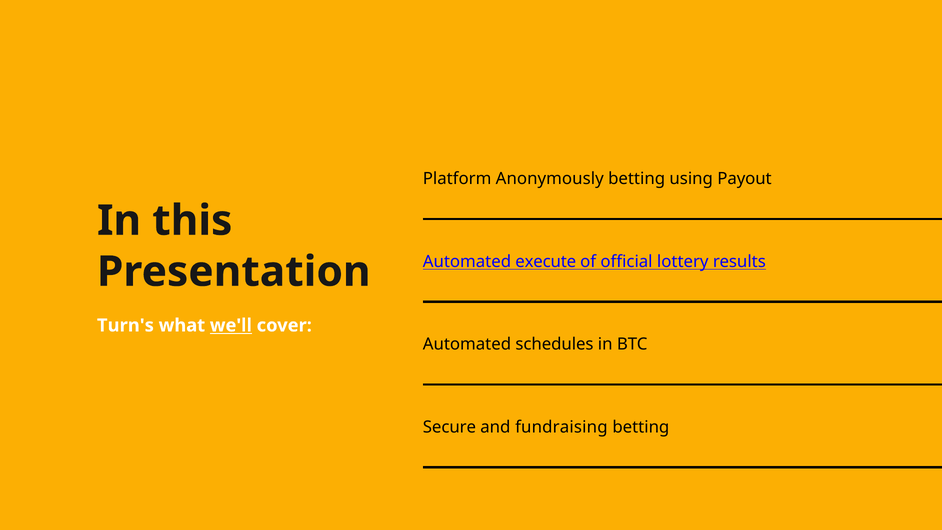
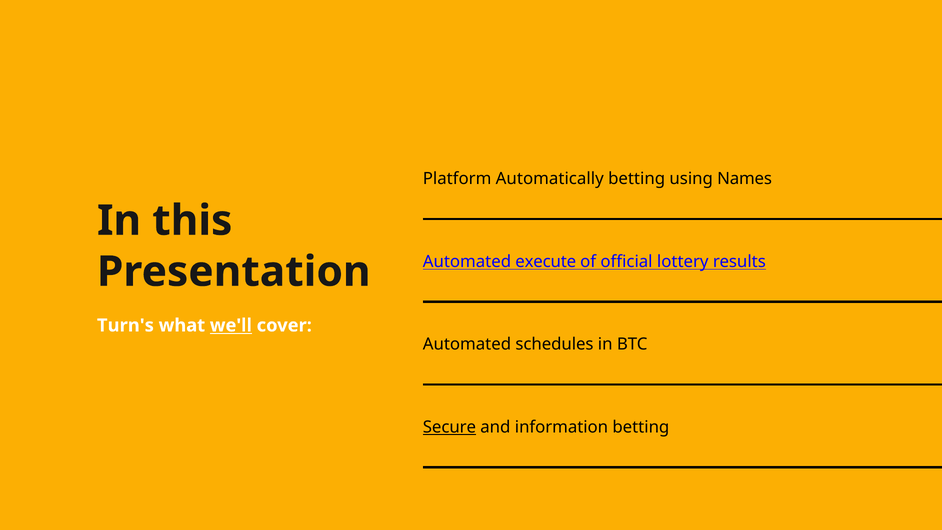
Anonymously: Anonymously -> Automatically (550, 179)
Payout: Payout -> Names (745, 179)
Secure underline: none -> present (449, 427)
fundraising: fundraising -> information (561, 427)
